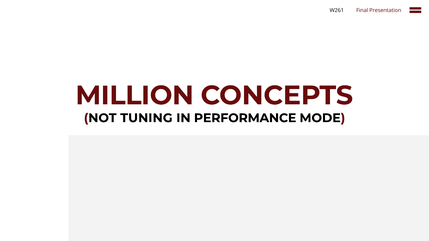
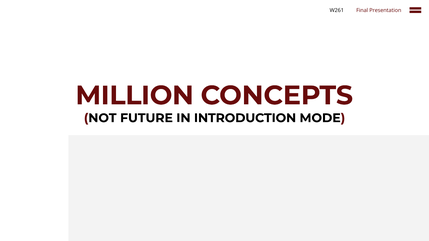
TUNING: TUNING -> FUTURE (146, 118)
PERFORMANCE: PERFORMANCE -> INTRODUCTION (245, 118)
